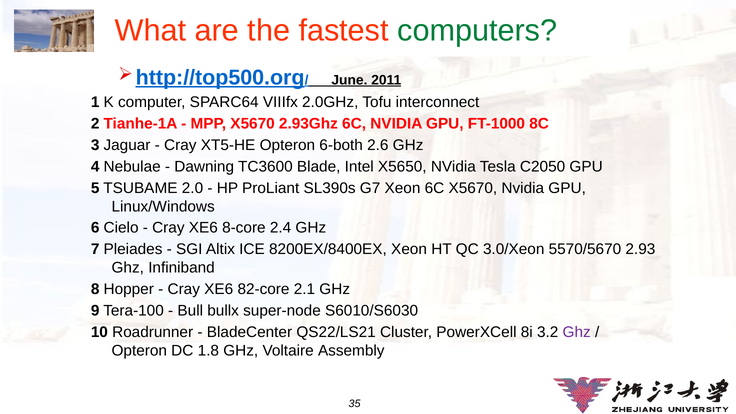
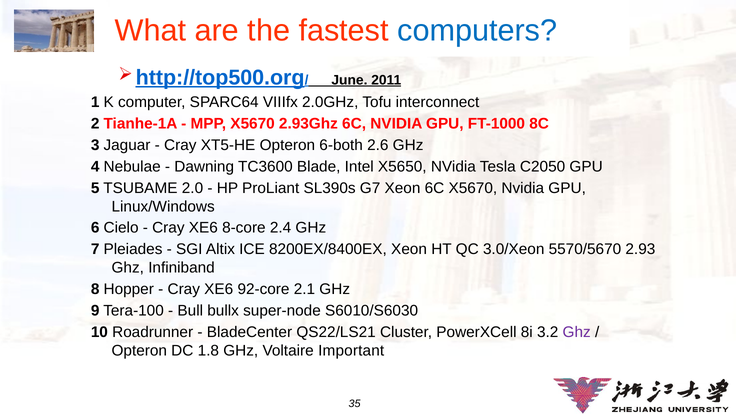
computers colour: green -> blue (477, 30)
82-core: 82-core -> 92-core (264, 289)
Assembly: Assembly -> Important (351, 351)
